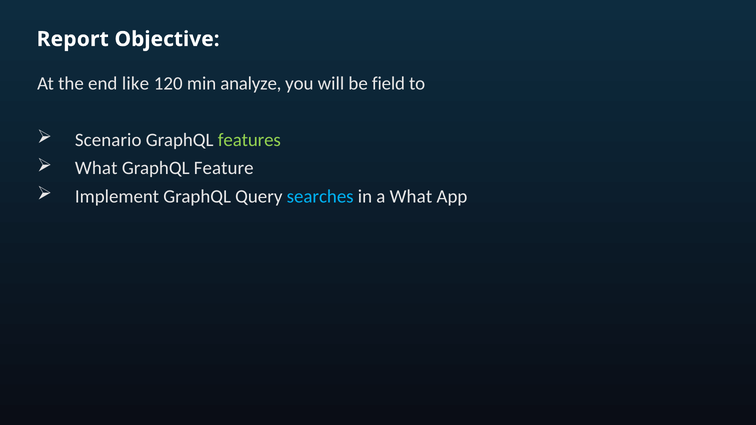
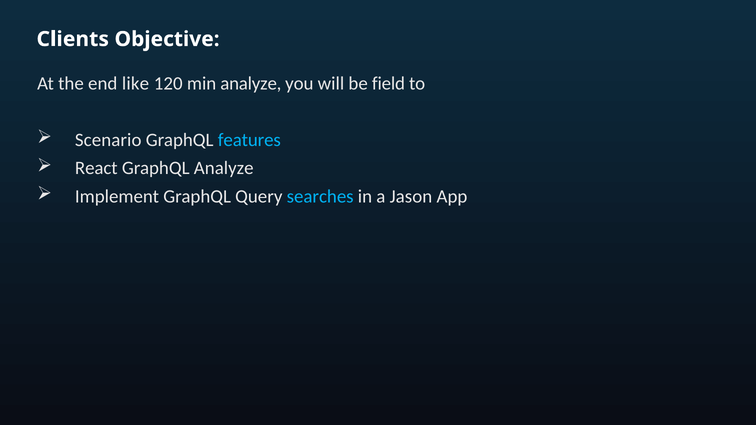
Report: Report -> Clients (73, 39)
features colour: light green -> light blue (249, 140)
What: What -> React (96, 168)
GraphQL Feature: Feature -> Analyze (224, 168)
a What: What -> Jason (411, 197)
